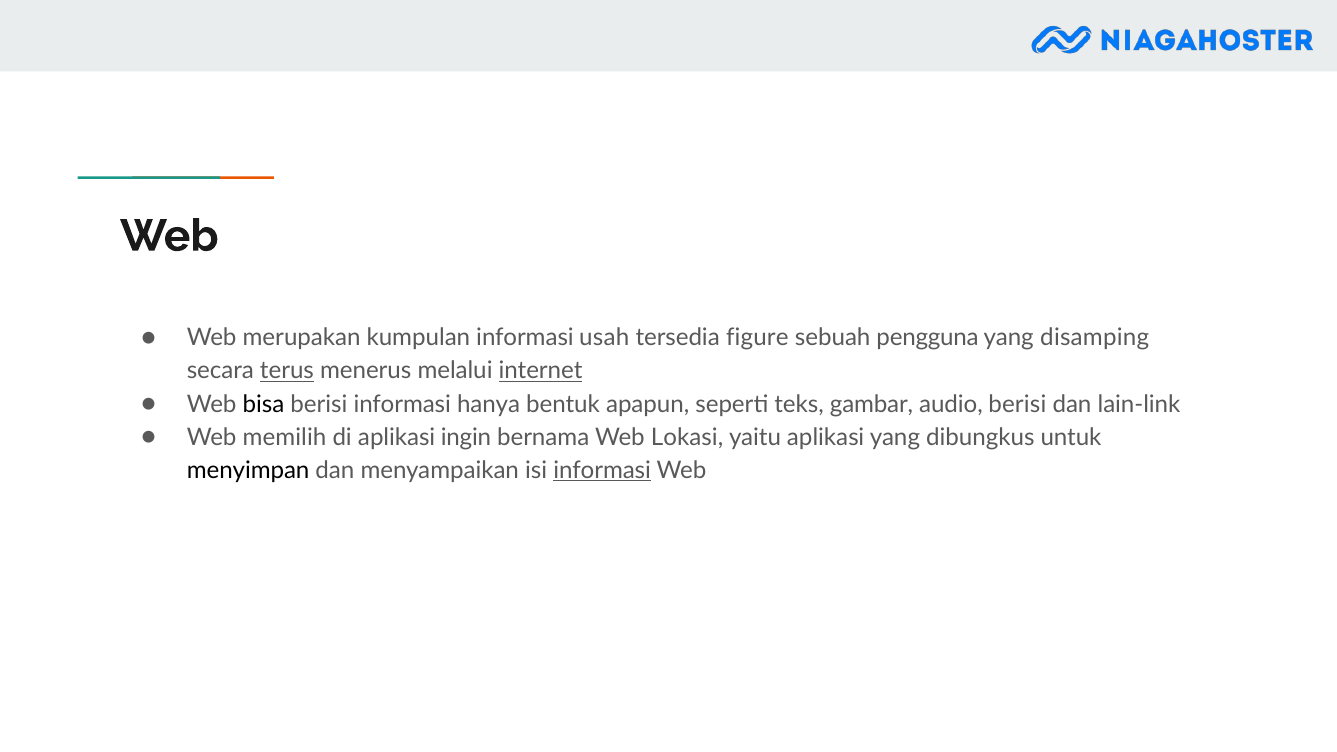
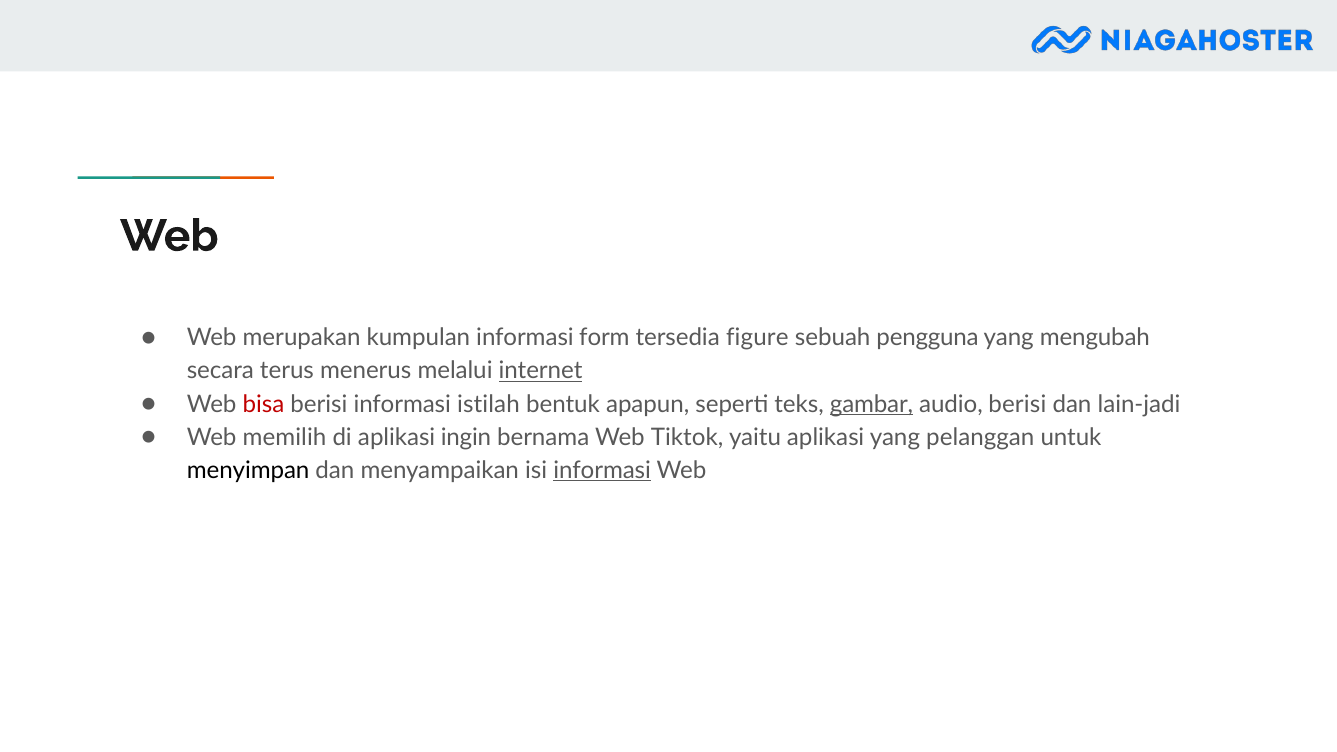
usah: usah -> form (604, 338)
disamping: disamping -> mengubah (1095, 338)
terus underline: present -> none (287, 371)
bisa colour: black -> red (264, 404)
hanya: hanya -> istilah (488, 404)
gambar underline: none -> present (872, 404)
lain-link: lain-link -> lain-jadi (1139, 404)
Lokasi: Lokasi -> Tiktok (687, 437)
dibungkus: dibungkus -> pelanggan (980, 437)
